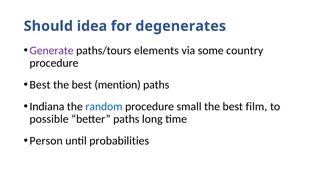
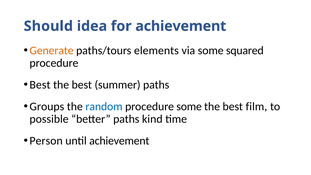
for degenerates: degenerates -> achievement (181, 26)
Generate colour: purple -> orange (52, 51)
country: country -> squared (245, 51)
mention: mention -> summer (118, 85)
Indiana: Indiana -> Groups (47, 106)
procedure small: small -> some (189, 106)
long: long -> kind (152, 119)
until probabilities: probabilities -> achievement (119, 141)
